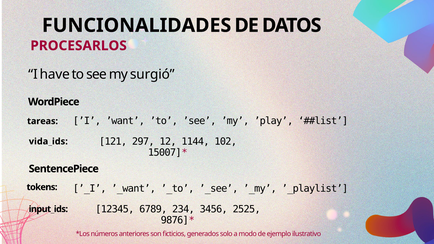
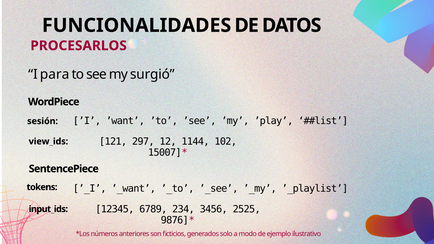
have: have -> para (55, 74)
tareas: tareas -> sesión (43, 121)
vida_ids: vida_ids -> view_ids (48, 141)
